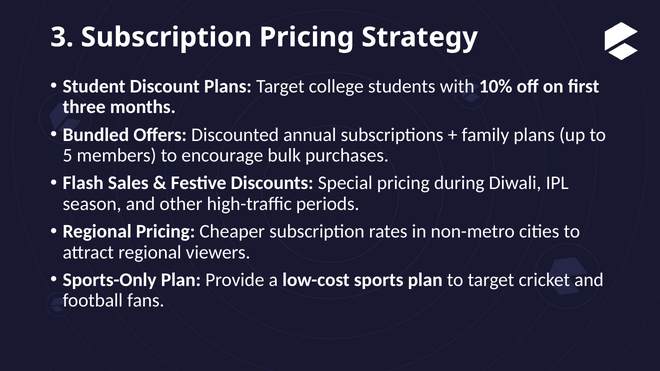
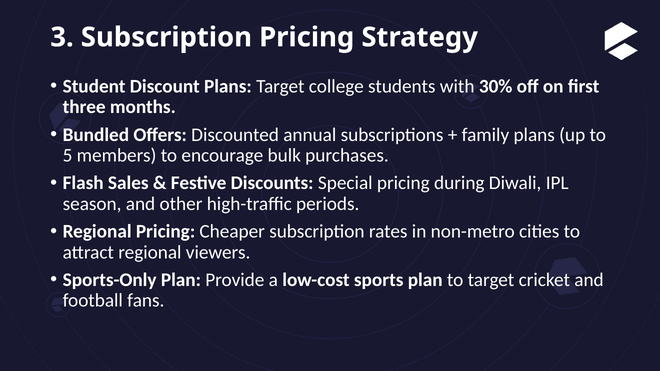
10%: 10% -> 30% (496, 86)
